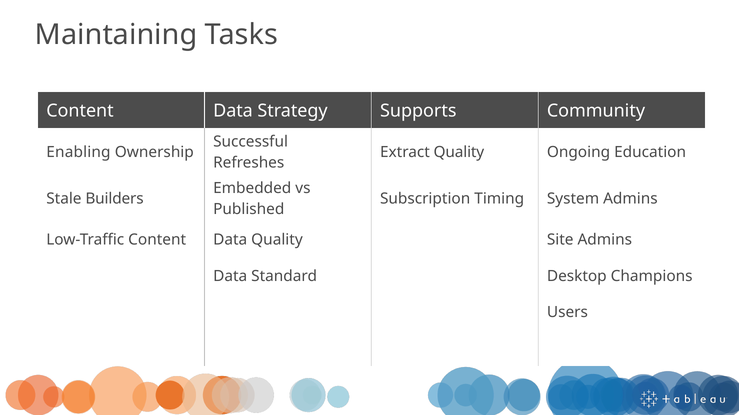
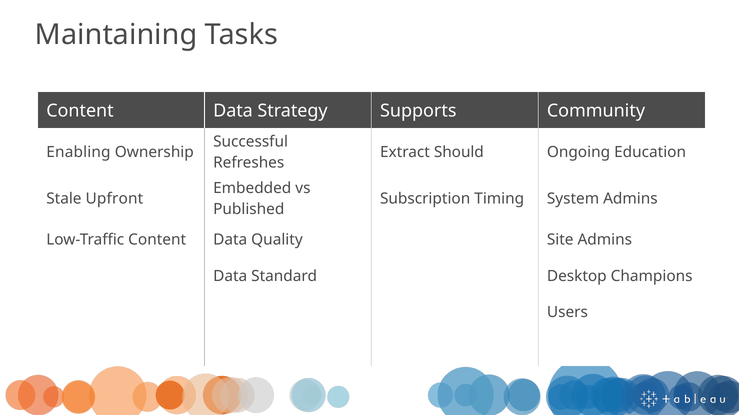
Extract Quality: Quality -> Should (459, 152)
Builders: Builders -> Upfront (114, 199)
